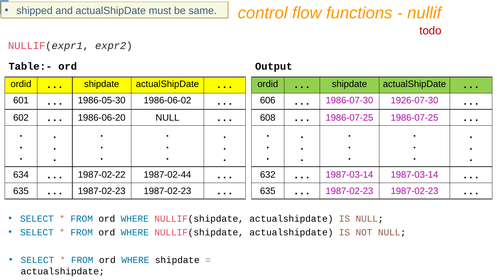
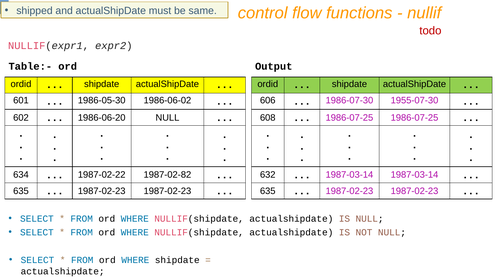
1926-07-30: 1926-07-30 -> 1955-07-30 (414, 100)
1987-02-44: 1987-02-44 -> 1987-02-82 (167, 175)
